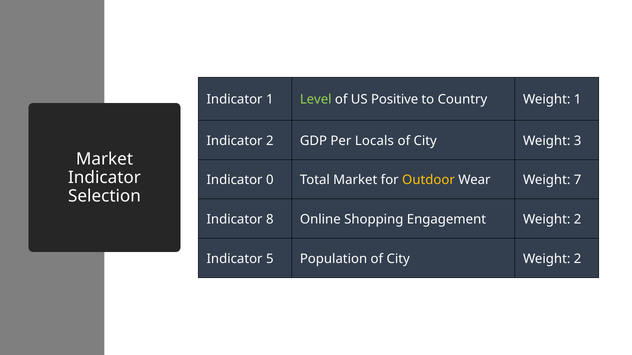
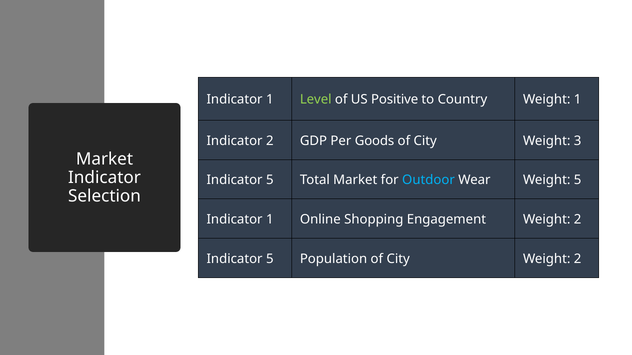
Locals: Locals -> Goods (375, 141)
0: 0 -> 5 (270, 180)
Outdoor colour: yellow -> light blue (428, 180)
Weight 7: 7 -> 5 (578, 180)
8: 8 -> 1 (270, 220)
